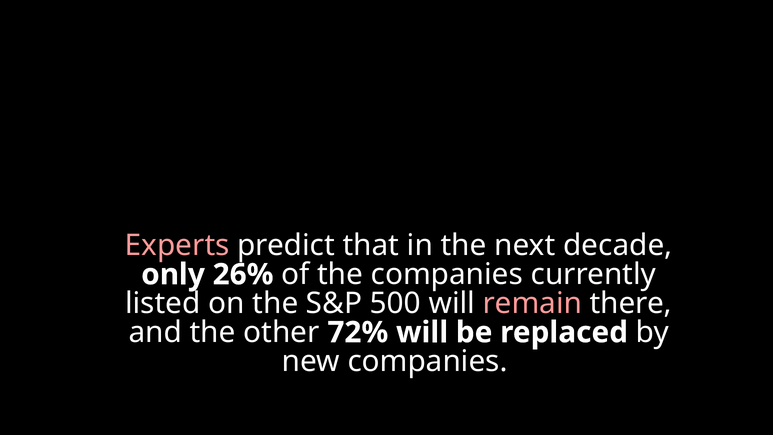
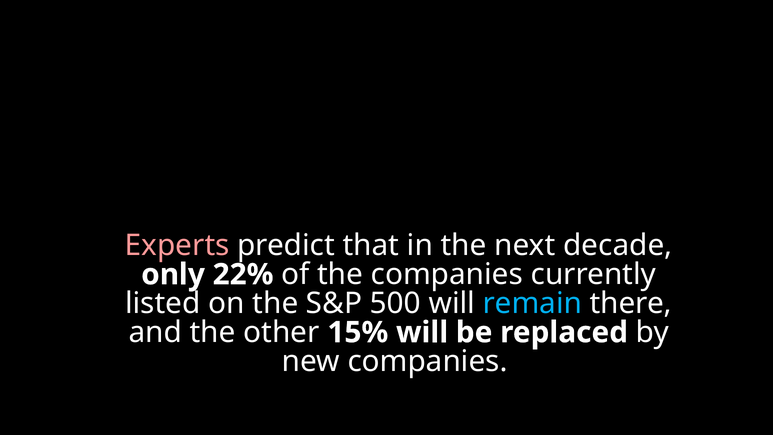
26%: 26% -> 22% (243, 274)
remain colour: pink -> light blue (532, 303)
72%: 72% -> 15% (358, 332)
